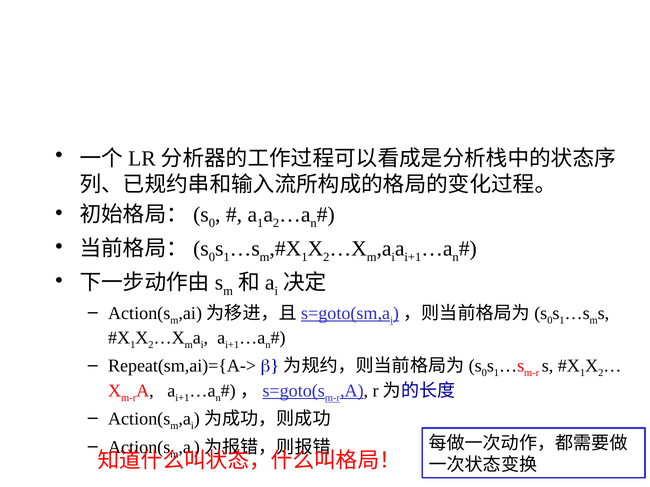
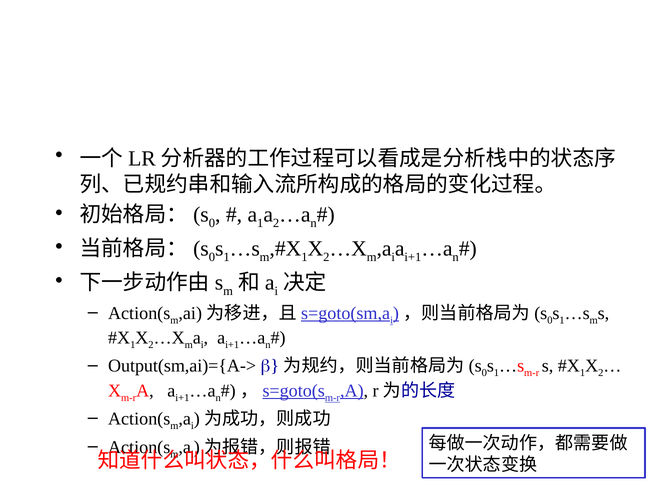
Repeat(sm,ai)={A->: Repeat(sm,ai)={A-> -> Output(sm,ai)={A-> (182, 366)
